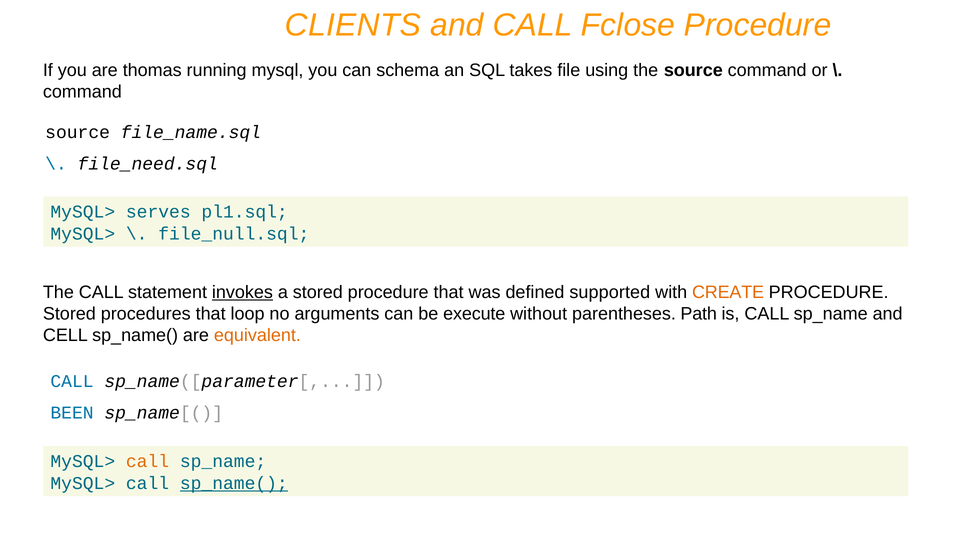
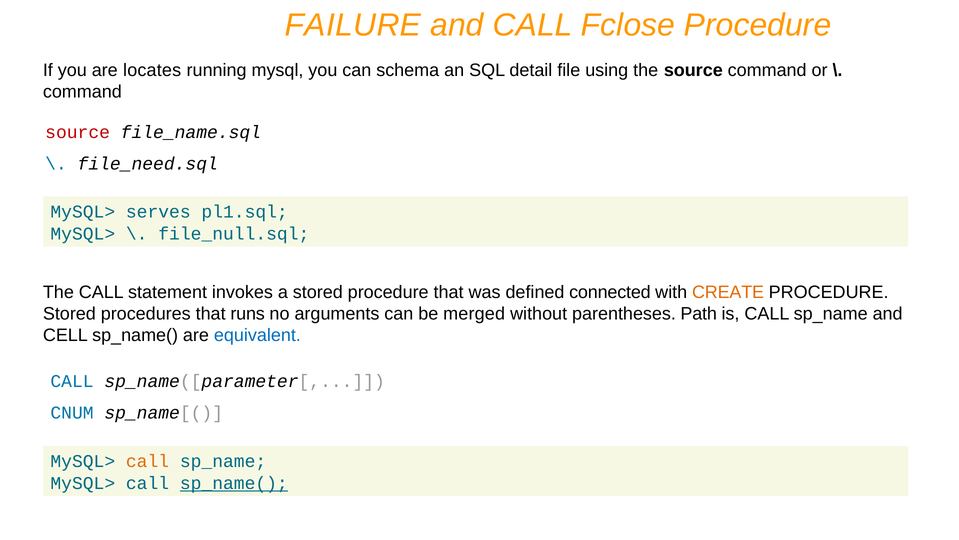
CLIENTS: CLIENTS -> FAILURE (353, 25)
thomas: thomas -> locates (152, 70)
takes: takes -> detail (531, 70)
source colour: black -> red (78, 132)
invokes underline: present -> none (242, 292)
supported: supported -> connected (610, 292)
loop: loop -> runs (248, 314)
execute: execute -> merged (474, 314)
equivalent colour: orange -> blue (257, 335)
BEEN: BEEN -> CNUM (72, 412)
